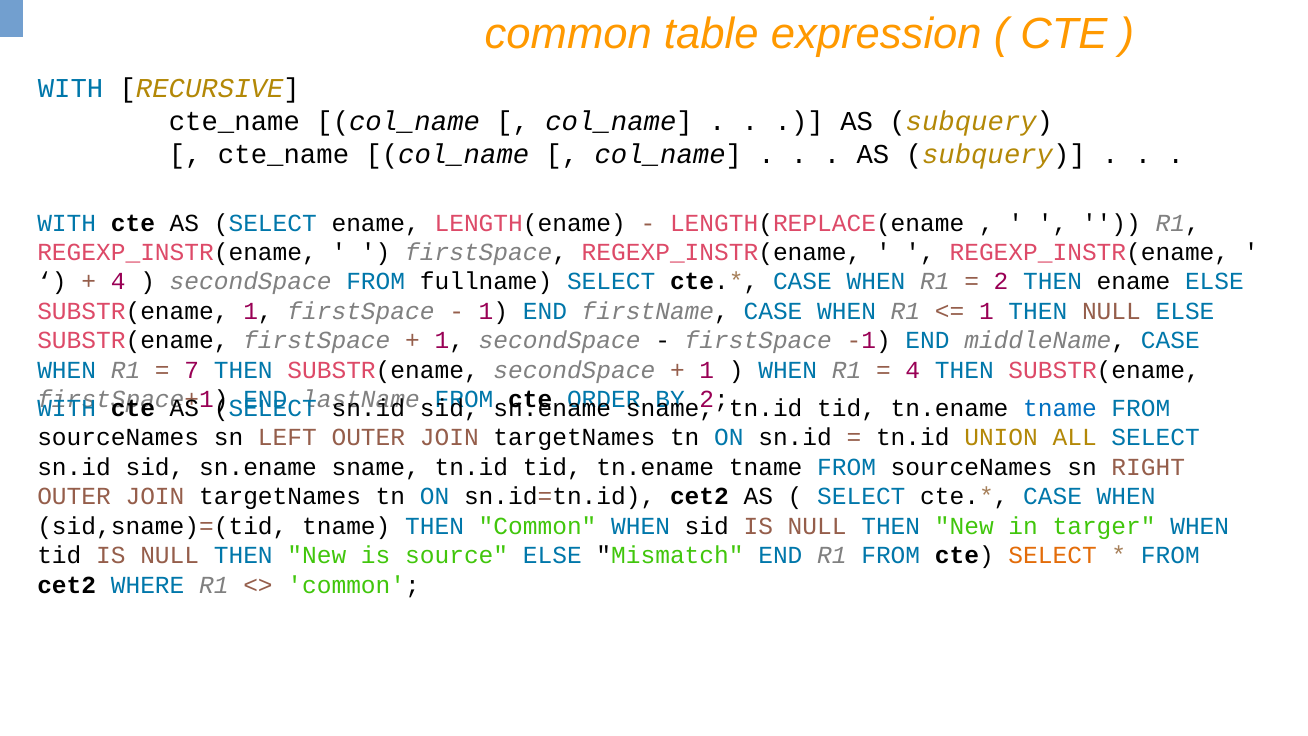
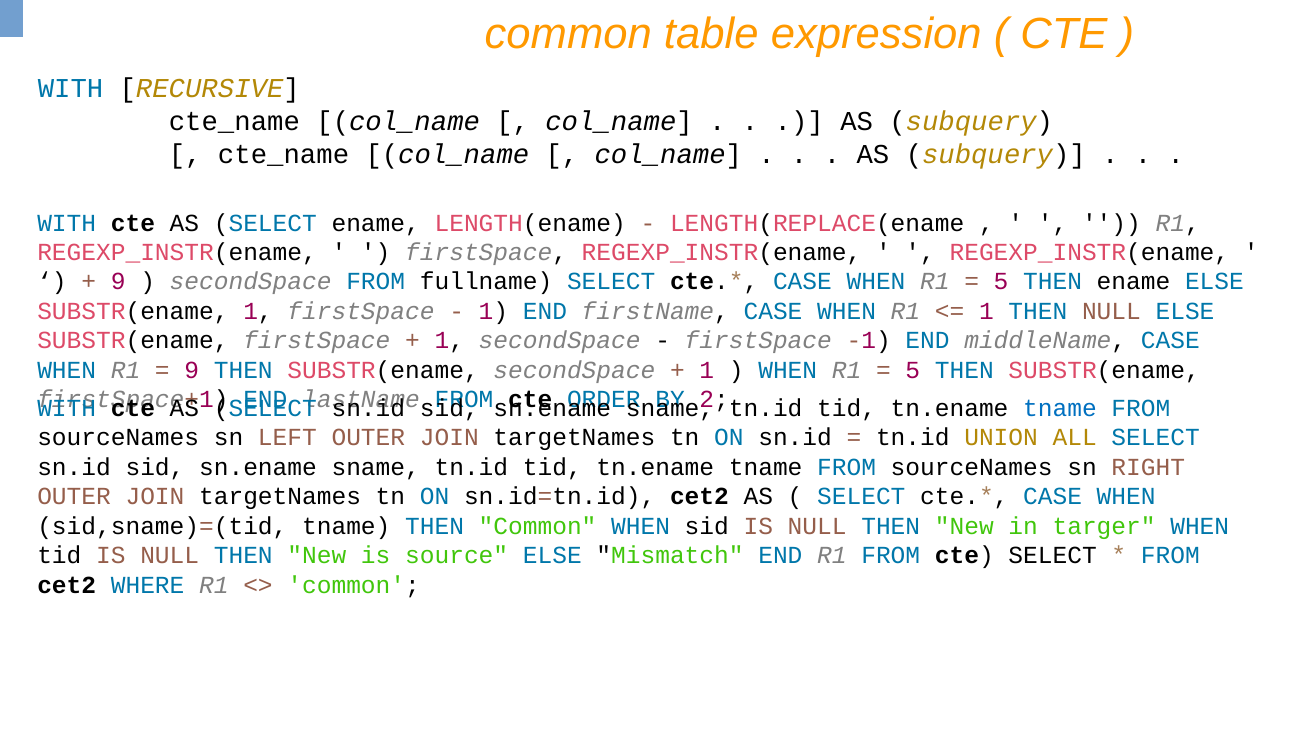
4: 4 -> 9 (118, 282)
2: 2 -> 5 (1001, 282)
7: 7 -> 9 (192, 370)
4: 4 -> 5 (913, 370)
SELECT colour: orange -> black (1053, 555)
